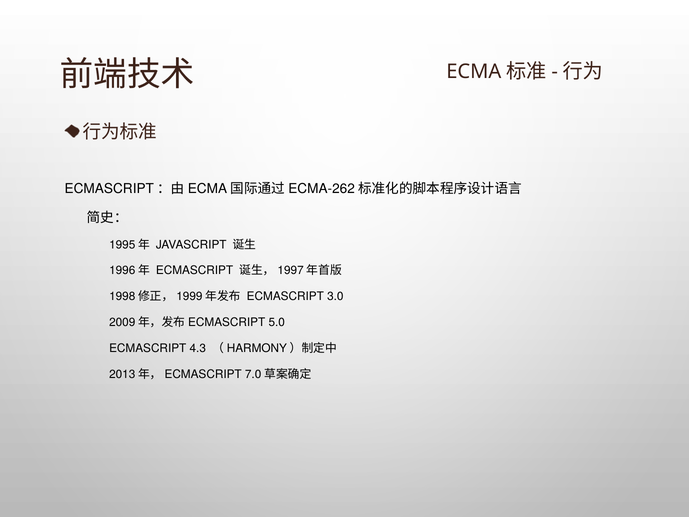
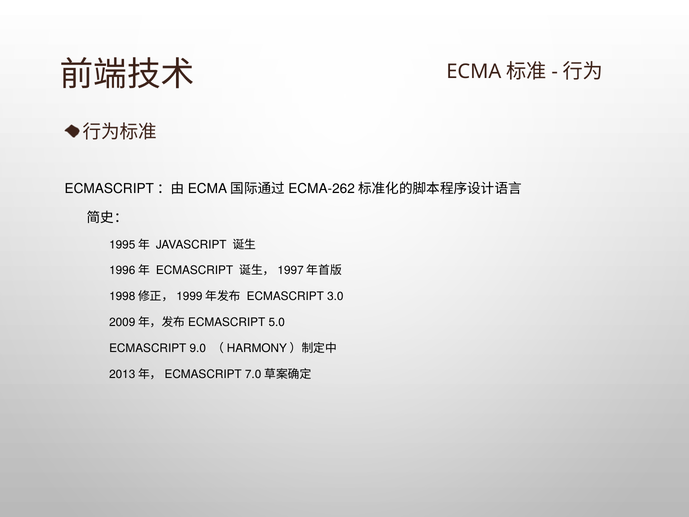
4.3: 4.3 -> 9.0 (198, 348)
